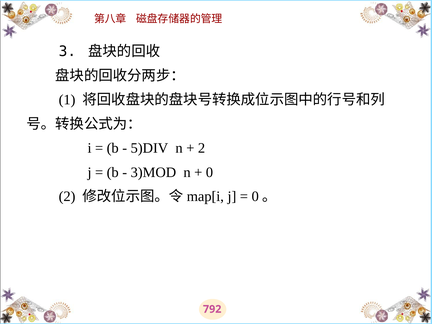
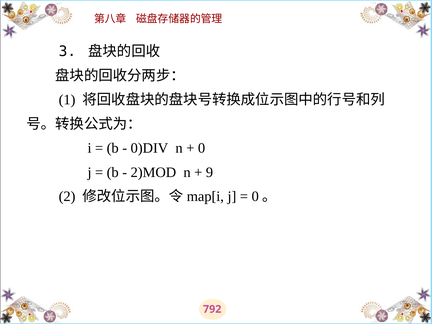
5)DIV: 5)DIV -> 0)DIV (149, 148)
2: 2 -> 0 (202, 148)
3)MOD: 3)MOD -> 2)MOD (153, 172)
0: 0 -> 9 (209, 172)
